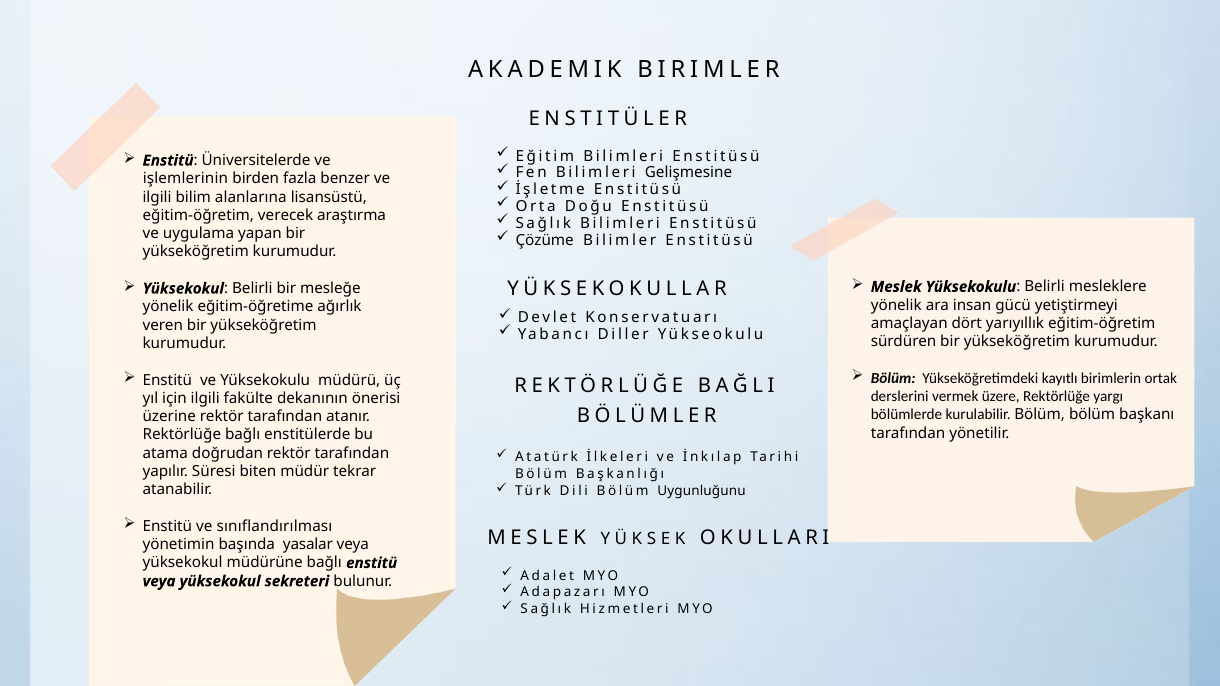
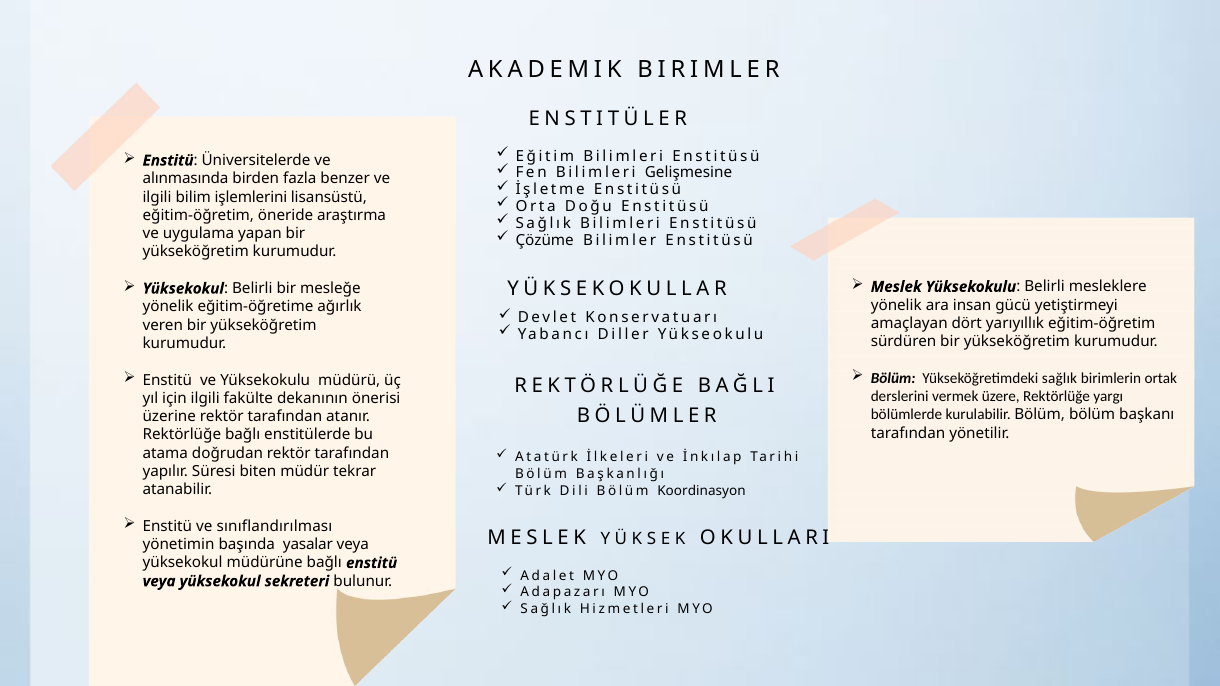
işlemlerinin: işlemlerinin -> alınmasında (186, 179)
alanlarına: alanlarına -> işlemlerini (251, 197)
verecek: verecek -> öneride (286, 215)
Yükseköğretimdeki kayıtlı: kayıtlı -> sağlık (1060, 378)
Uygunluğunu: Uygunluğunu -> Koordinasyon (702, 491)
